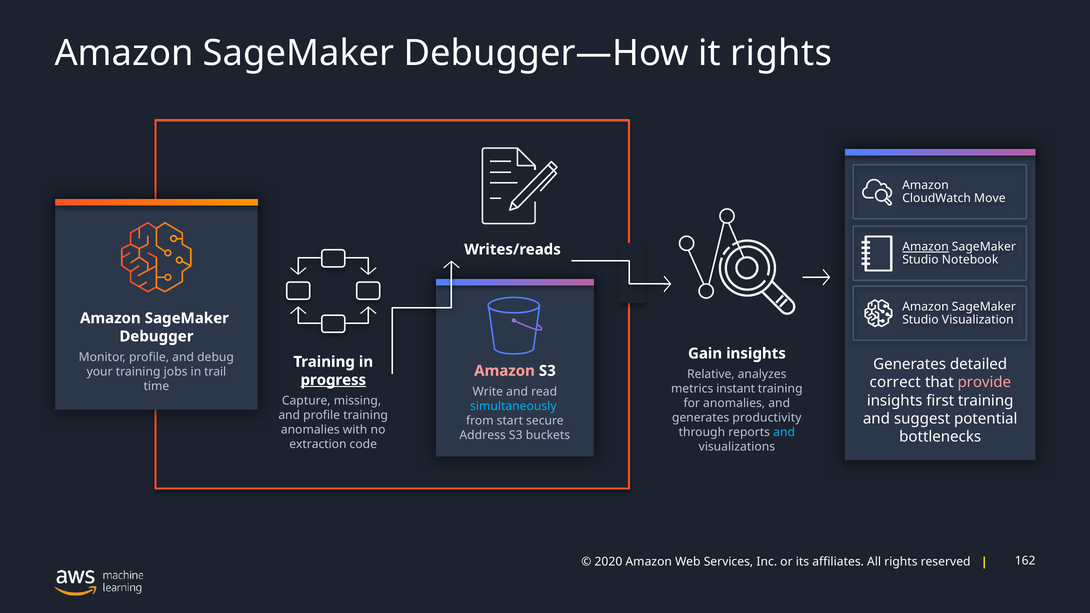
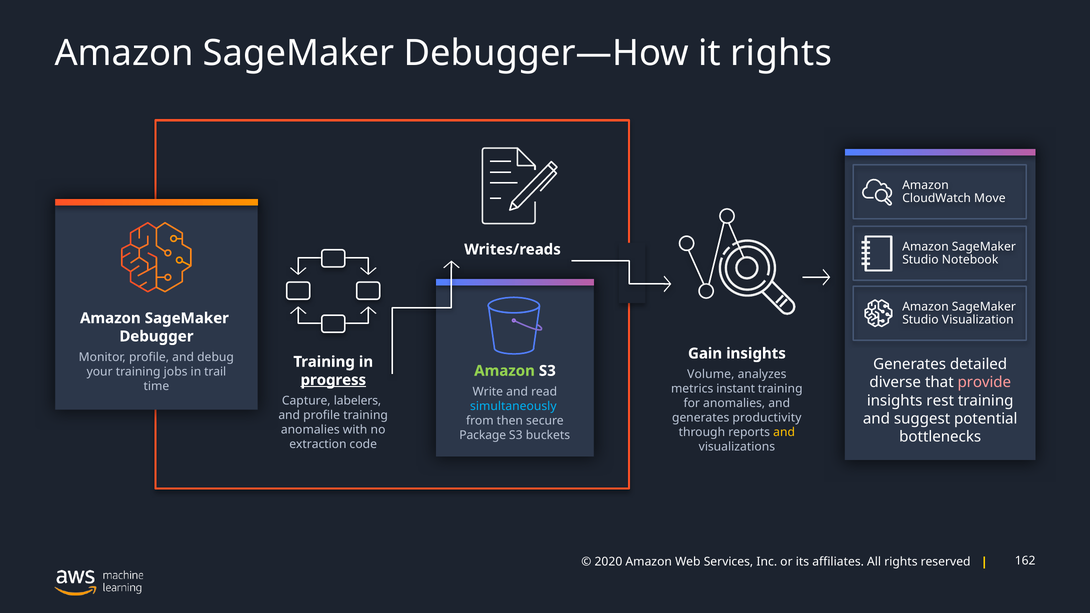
Amazon underline: present -> none (926, 247)
Amazon colour: pink -> light green (505, 371)
Relative: Relative -> Volume (711, 374)
correct: correct -> diverse (895, 383)
first: first -> rest (940, 401)
missing: missing -> labelers (358, 401)
start: start -> then (510, 421)
and colour: light blue -> yellow (784, 432)
Address: Address -> Package (483, 435)
